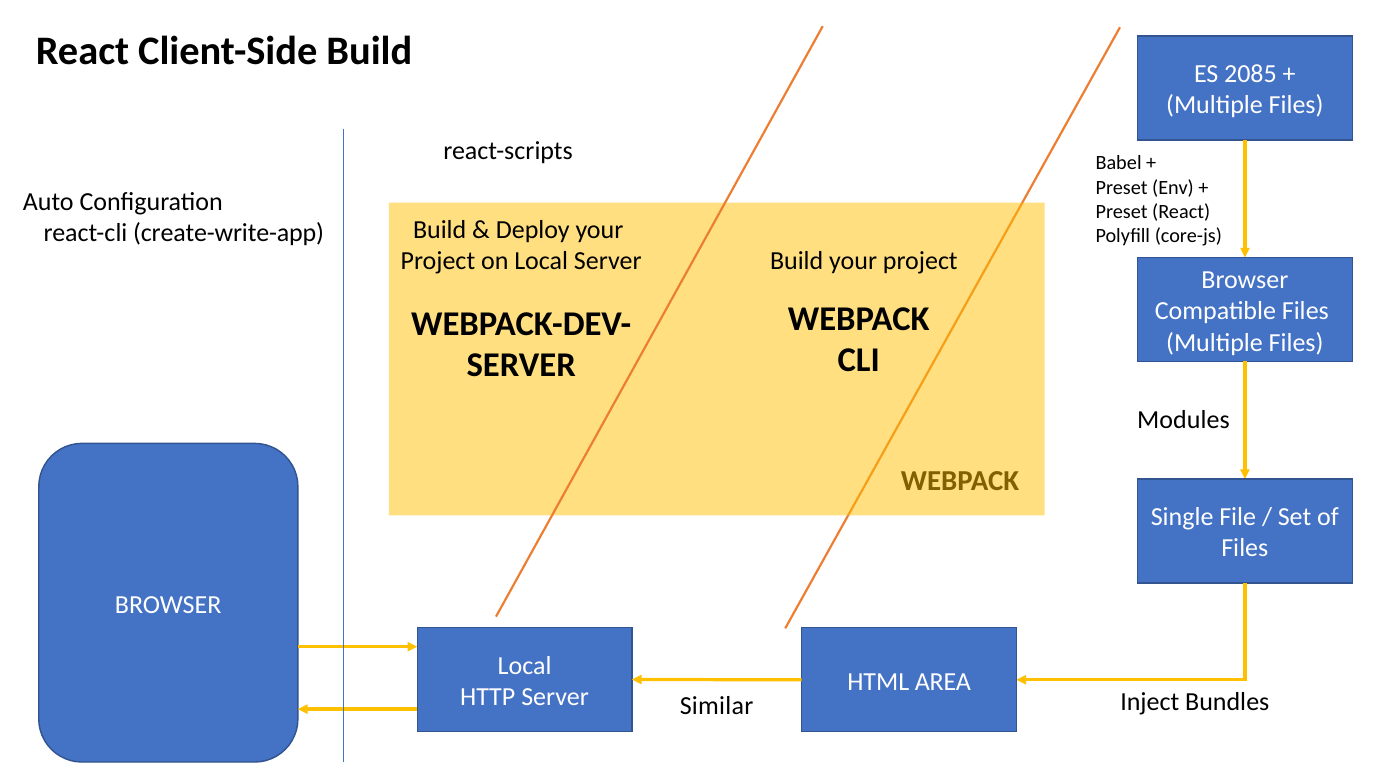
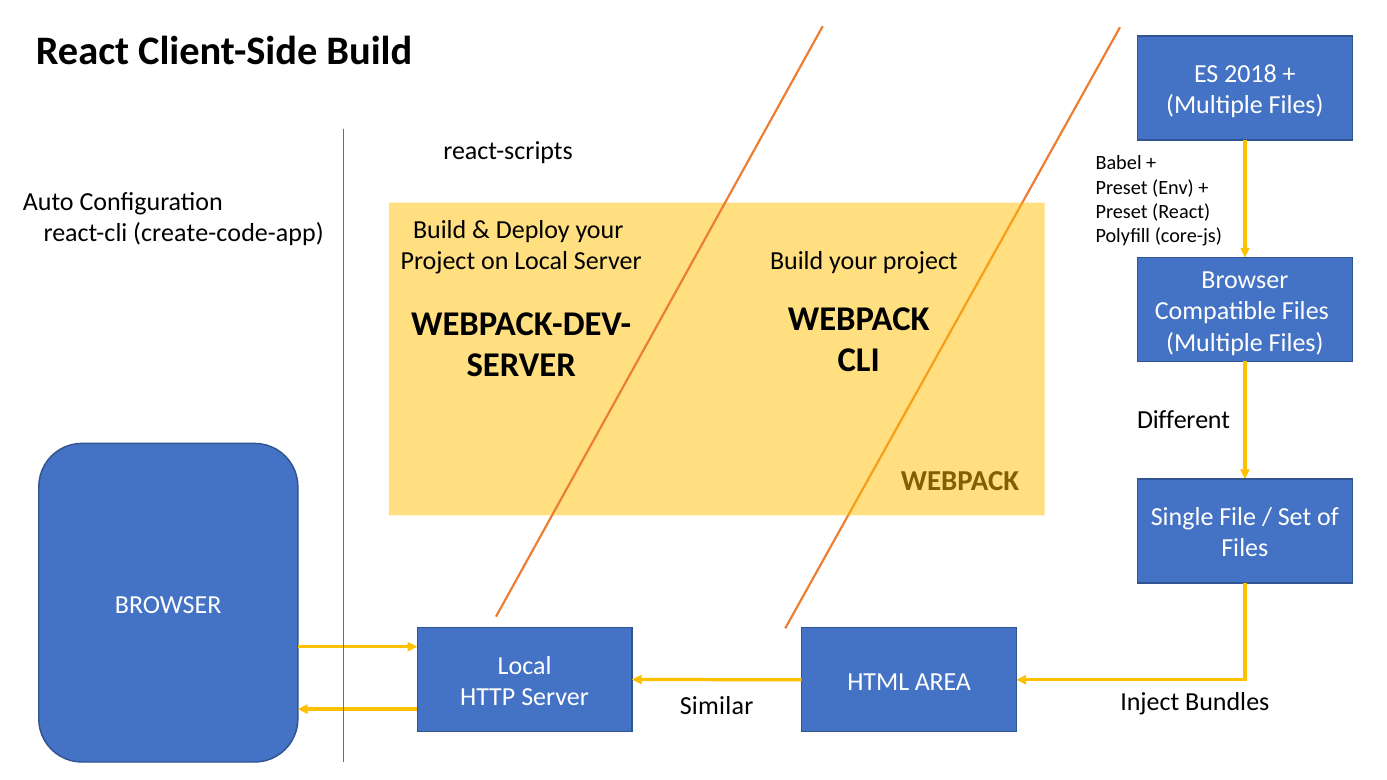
2085: 2085 -> 2018 (1250, 74)
create-write-app: create-write-app -> create-code-app (228, 233)
Modules: Modules -> Different (1184, 420)
